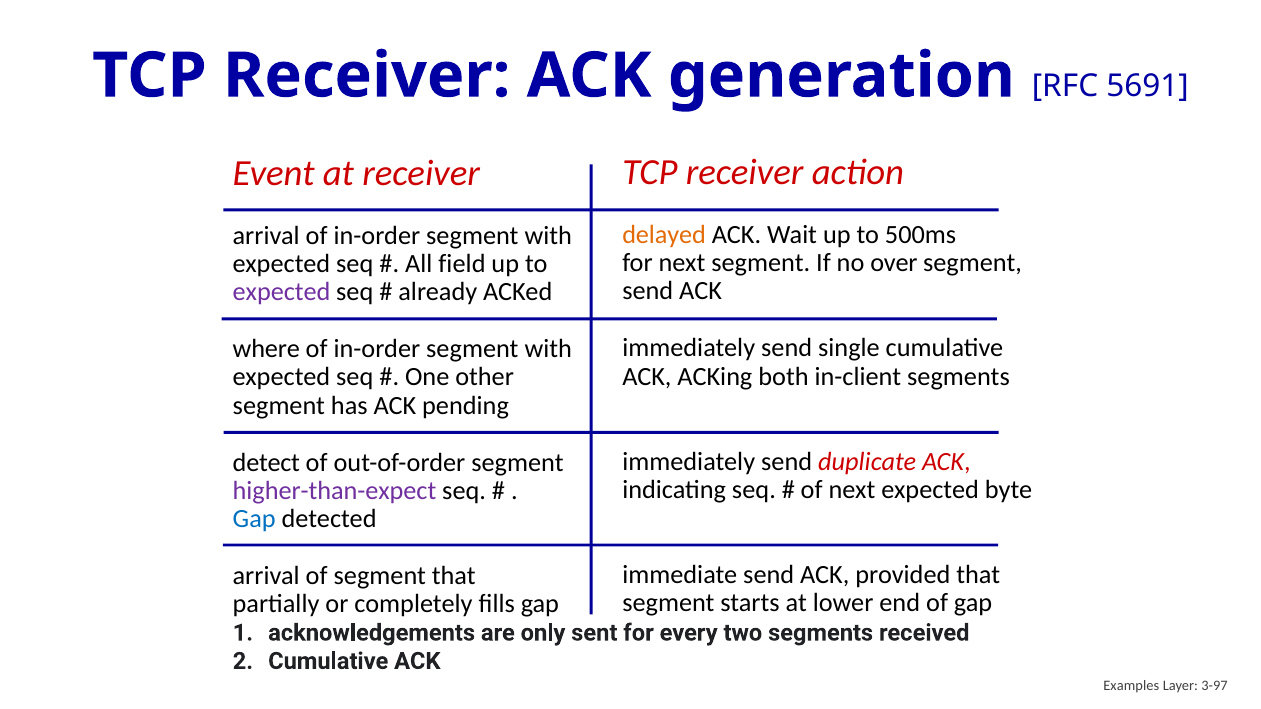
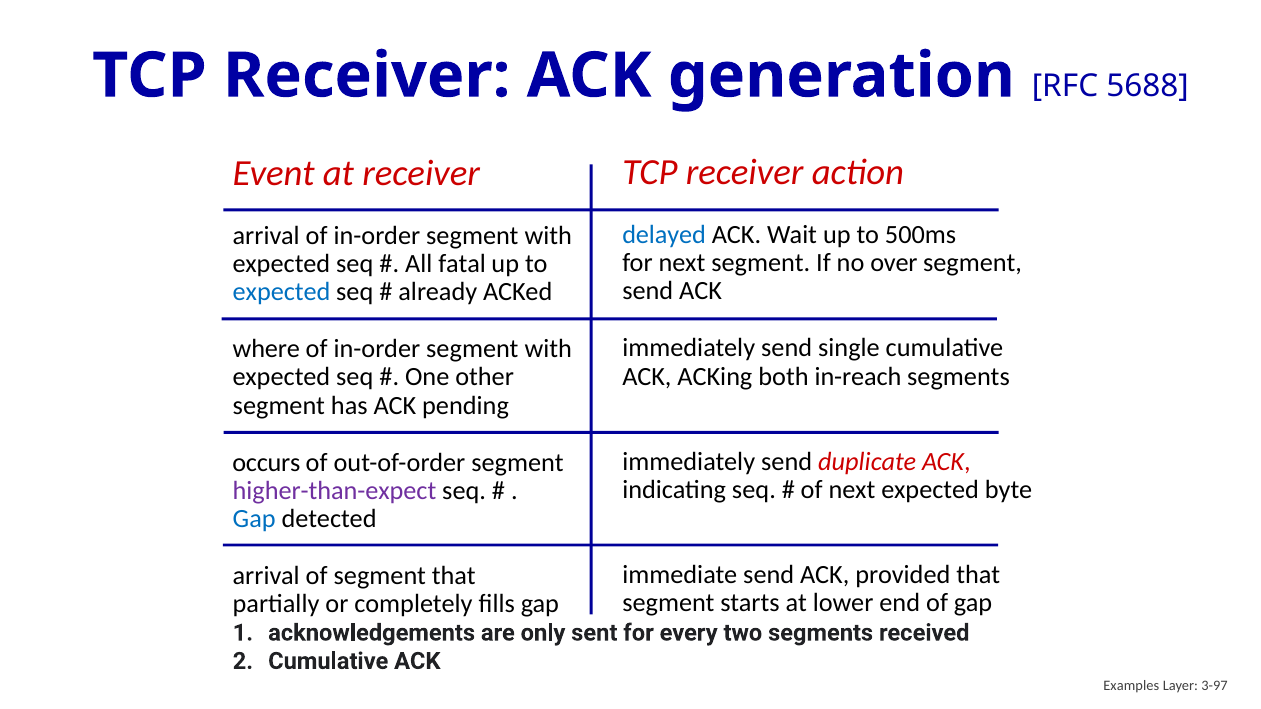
5691: 5691 -> 5688 (1148, 86)
delayed colour: orange -> blue (664, 235)
field: field -> fatal (462, 264)
expected colour: purple -> blue (282, 292)
in-client: in-client -> in-reach (858, 377)
detect: detect -> occurs (266, 463)
